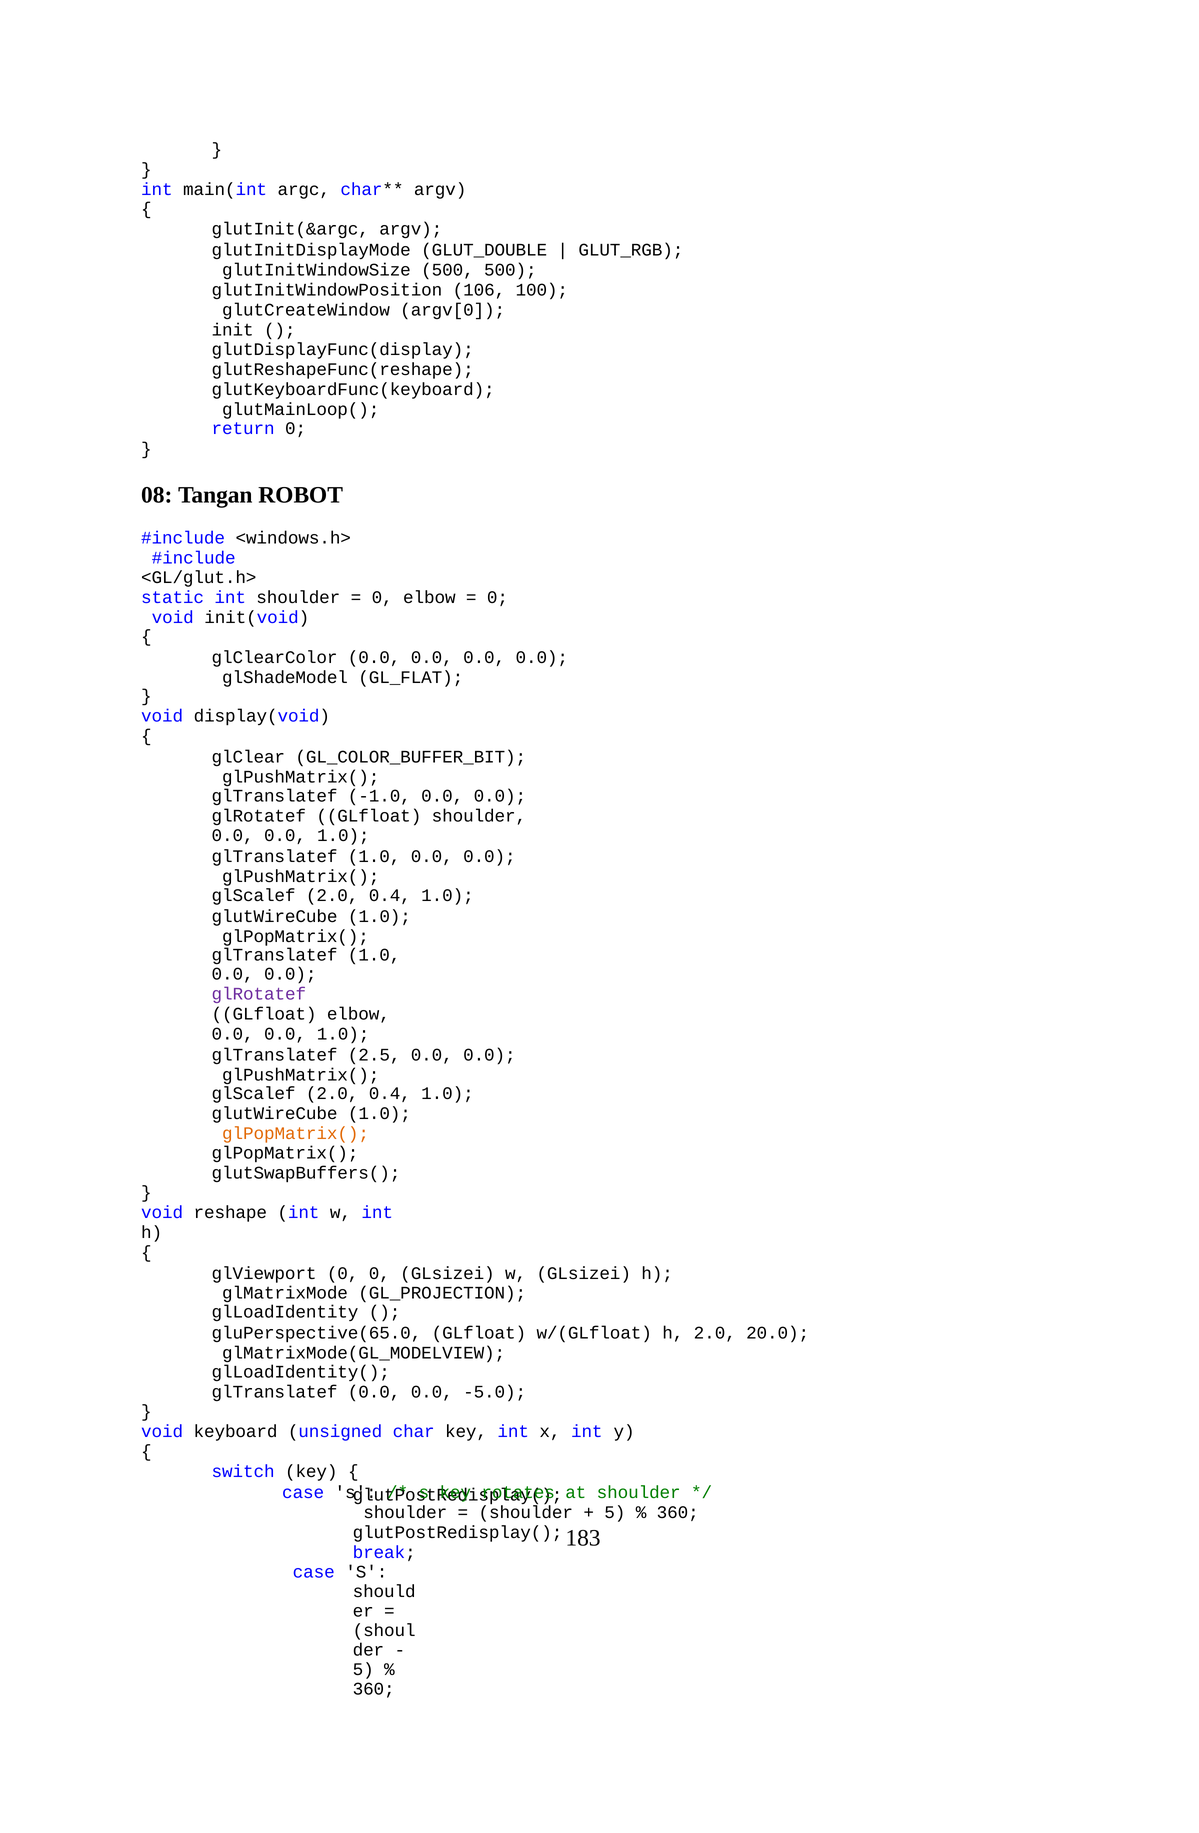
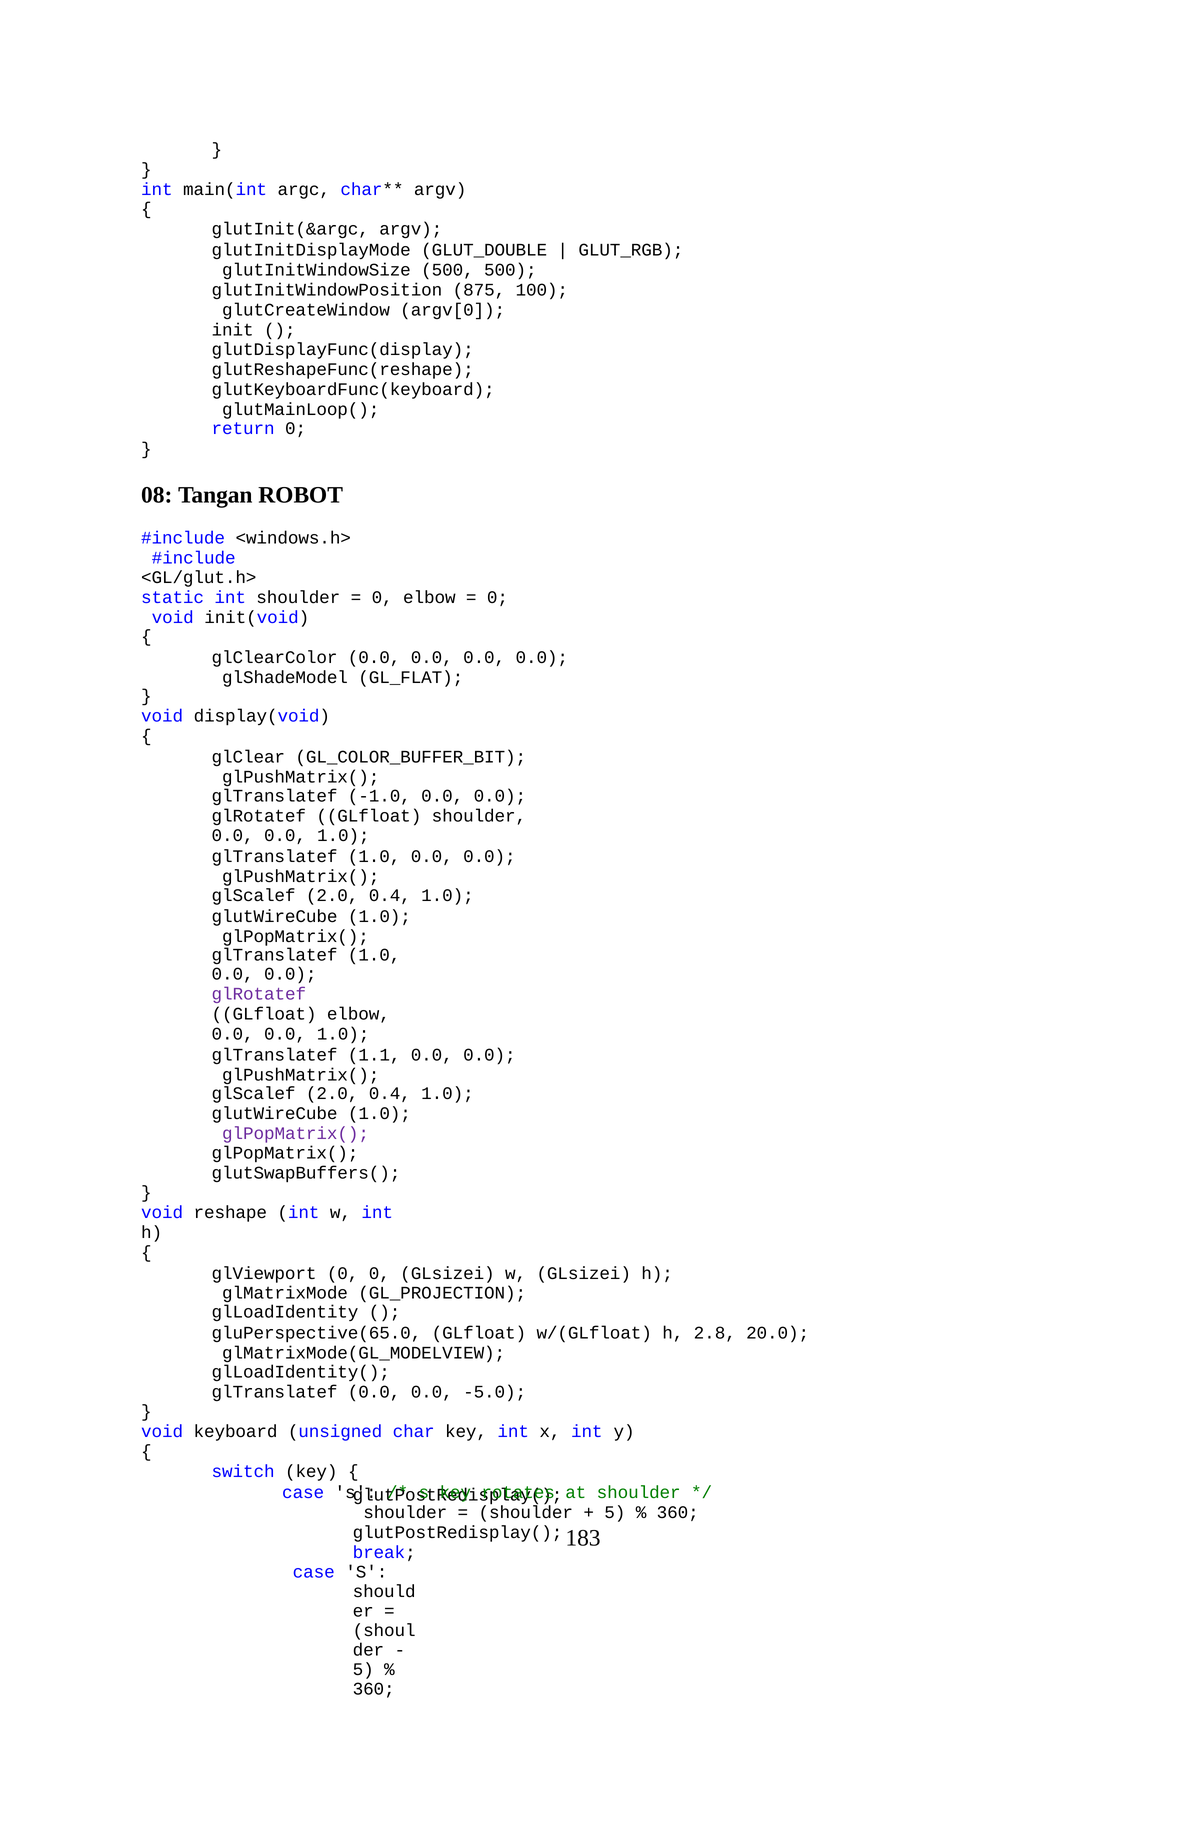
106: 106 -> 875 (479, 290)
2.5: 2.5 -> 1.1 (374, 1055)
glPopMatrix( colour: orange -> purple (296, 1134)
h 2.0: 2.0 -> 2.8 (715, 1334)
